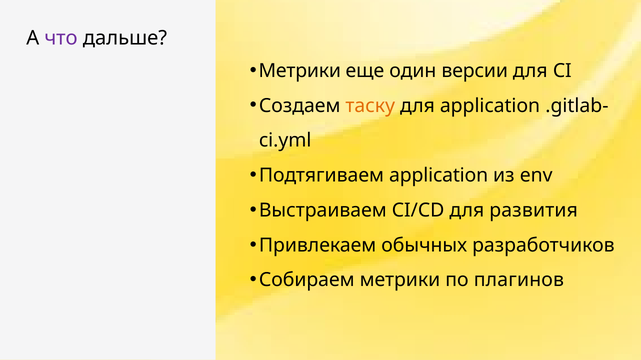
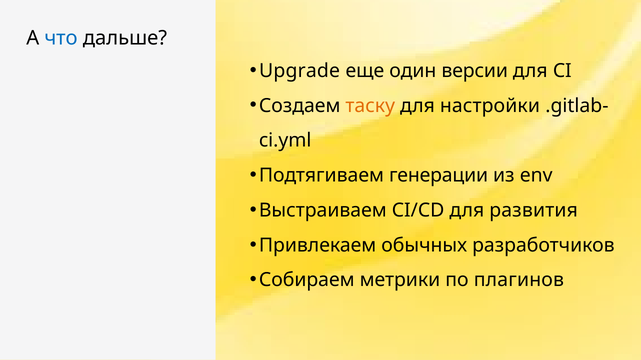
что colour: purple -> blue (61, 38)
Метрики: Метрики -> Upgrade (300, 71)
для application: application -> настройки (490, 106)
Подтягиваем application: application -> генерации (439, 176)
